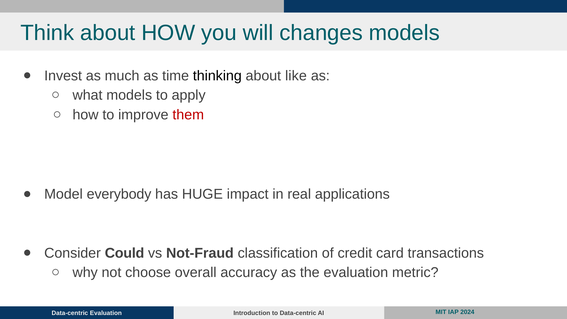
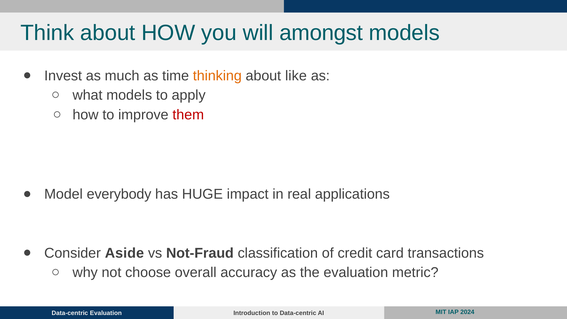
changes: changes -> amongst (321, 33)
thinking colour: black -> orange (217, 76)
Could: Could -> Aside (124, 253)
